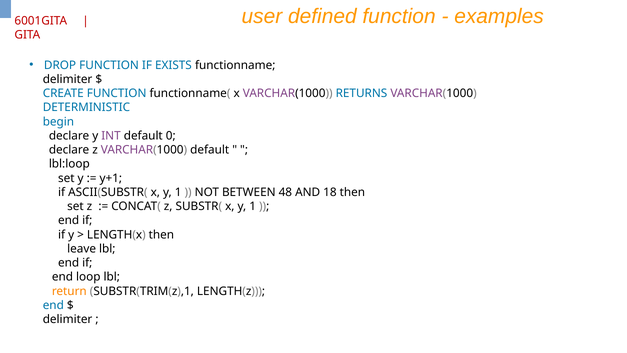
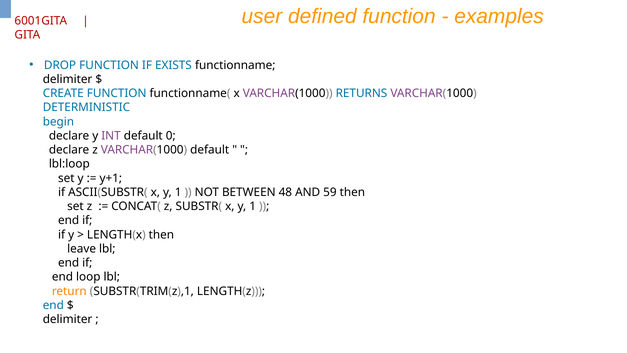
18: 18 -> 59 (330, 192)
